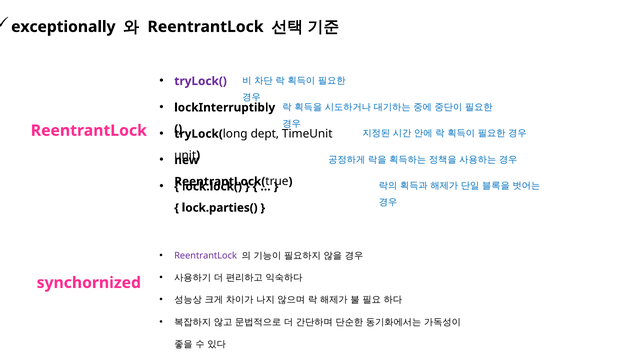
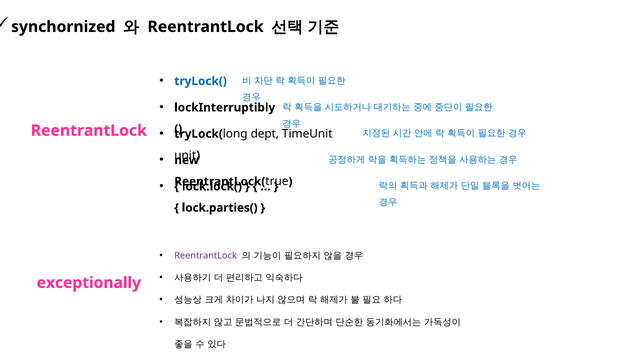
exceptionally: exceptionally -> synchornized (63, 27)
tryLock( colour: purple -> blue (201, 81)
synchornized: synchornized -> exceptionally (89, 283)
